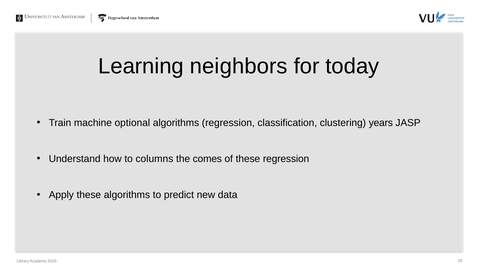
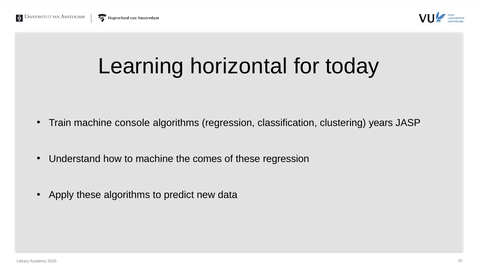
neighbors: neighbors -> horizontal (239, 66)
optional: optional -> console (132, 123)
to columns: columns -> machine (154, 159)
